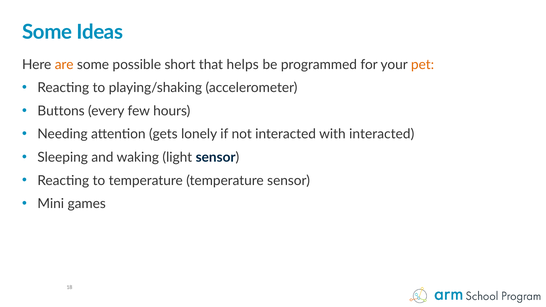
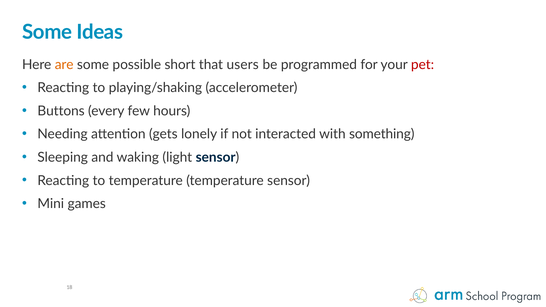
helps: helps -> users (243, 65)
pet colour: orange -> red (423, 65)
with interacted: interacted -> something (382, 134)
